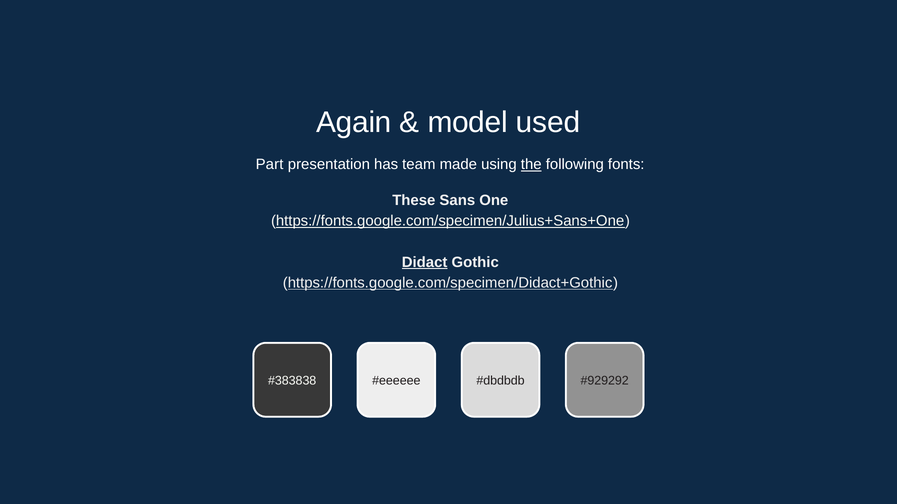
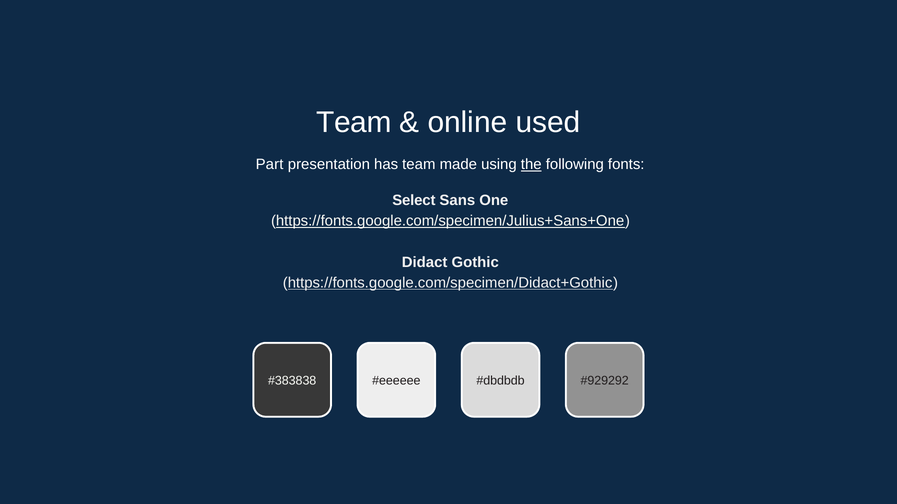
Again: Again -> Team (354, 123)
model: model -> online (467, 123)
These: These -> Select (414, 201)
Didact underline: present -> none (425, 262)
